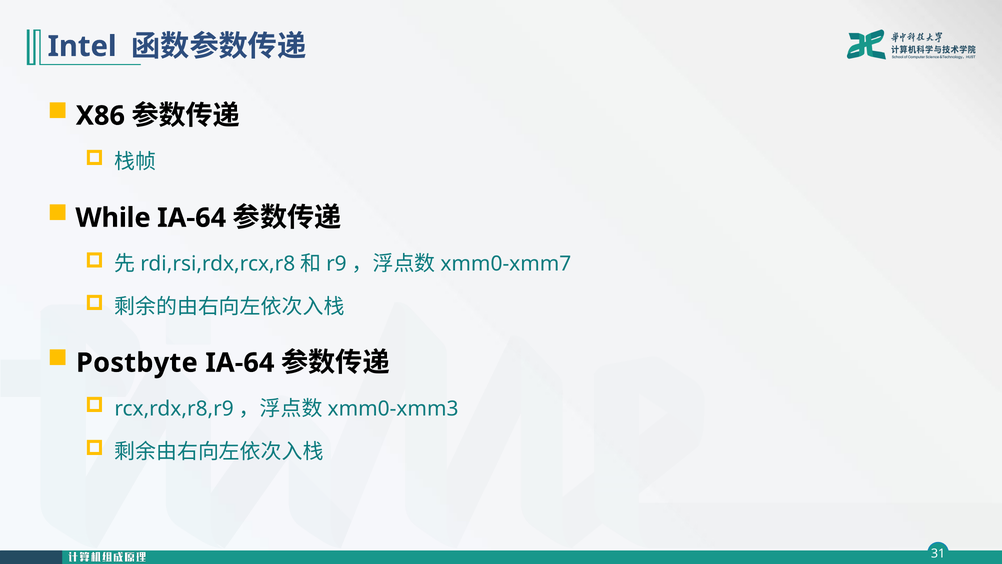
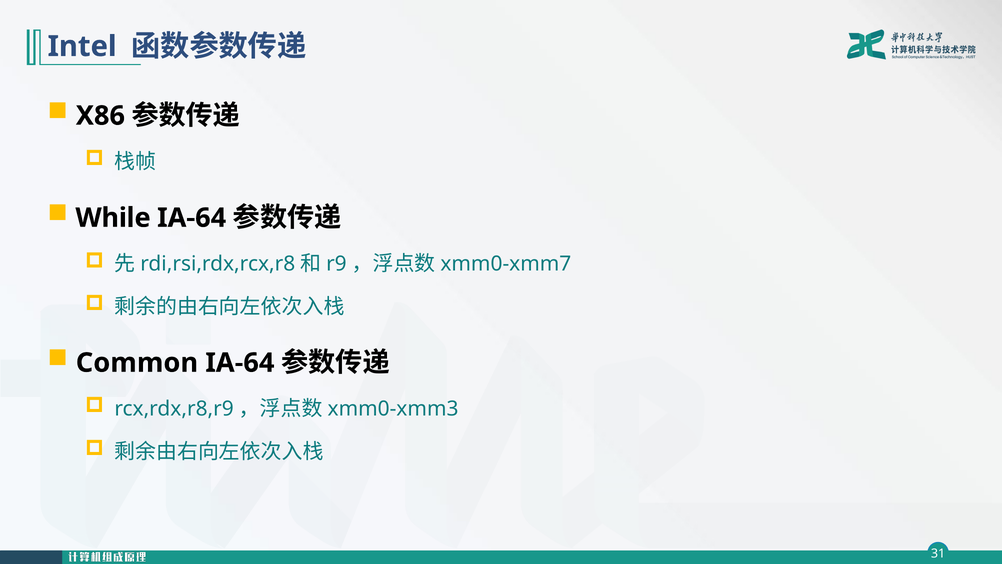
Postbyte: Postbyte -> Common (137, 363)
